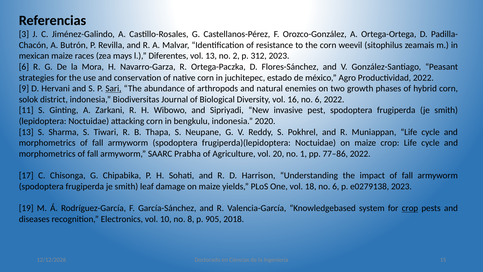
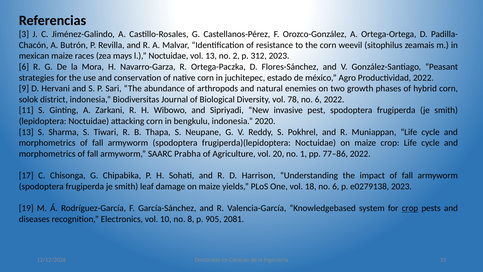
l Diferentes: Diferentes -> Noctuidae (168, 56)
Sari underline: present -> none (113, 88)
16: 16 -> 78 (293, 99)
2018: 2018 -> 2081 (234, 219)
